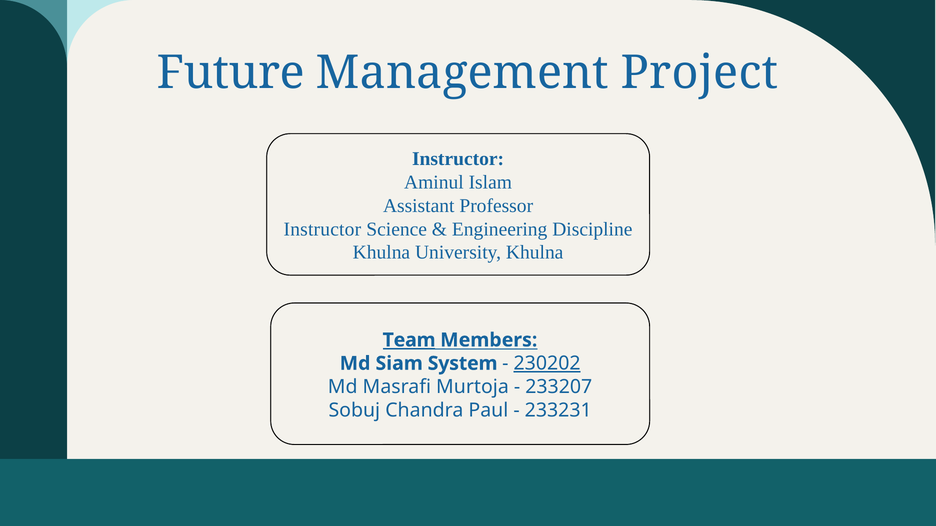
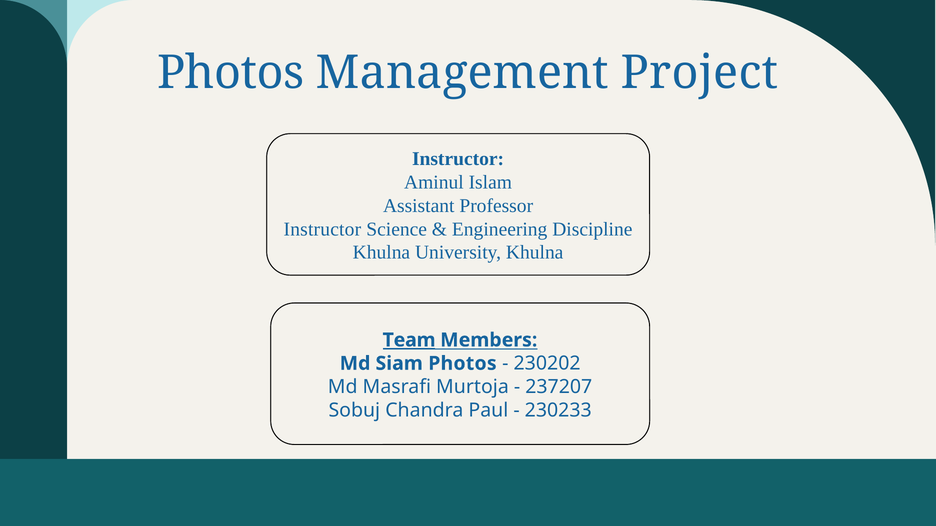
Future: Future -> Photos (231, 73)
Siam System: System -> Photos (462, 364)
230202 underline: present -> none (547, 364)
233207: 233207 -> 237207 (559, 387)
233231: 233231 -> 230233 (558, 411)
